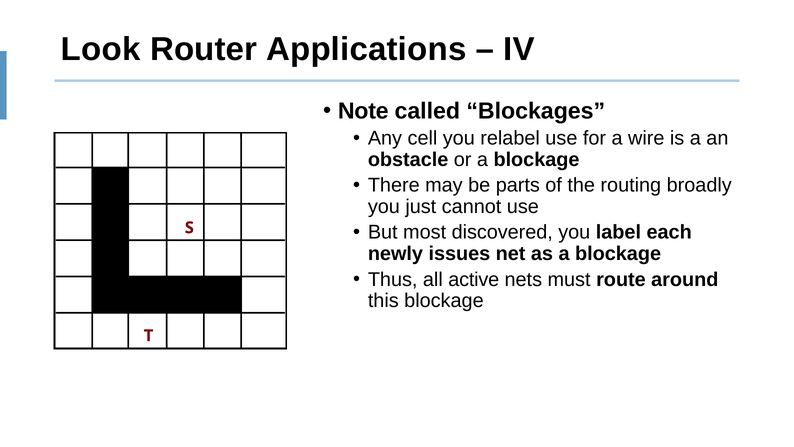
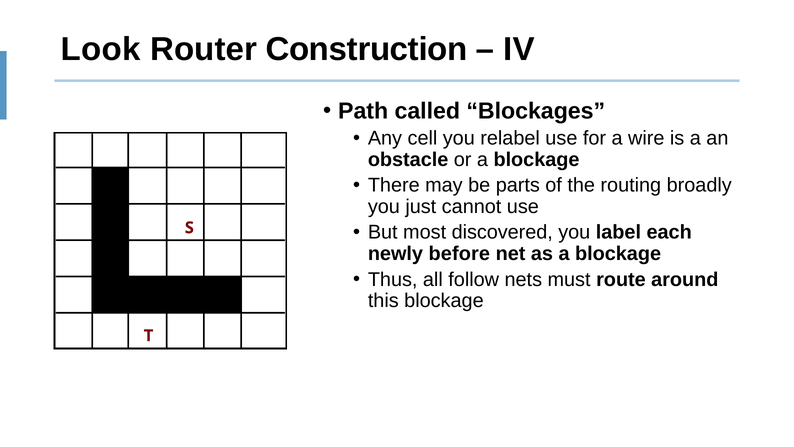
Applications: Applications -> Construction (367, 50)
Note: Note -> Path (363, 111)
issues: issues -> before (459, 254)
active: active -> follow (474, 279)
